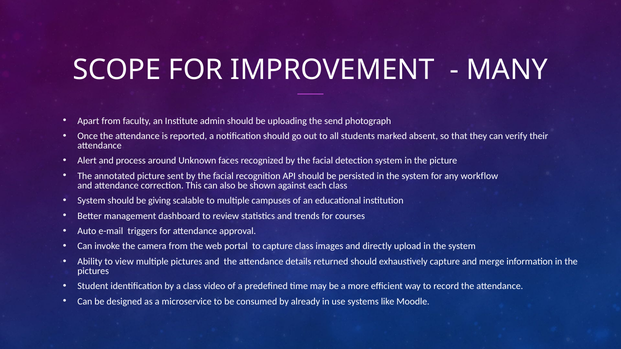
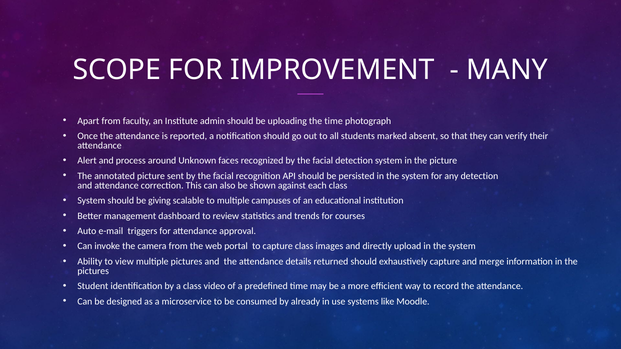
the send: send -> time (334, 121)
any workflow: workflow -> detection (479, 176)
